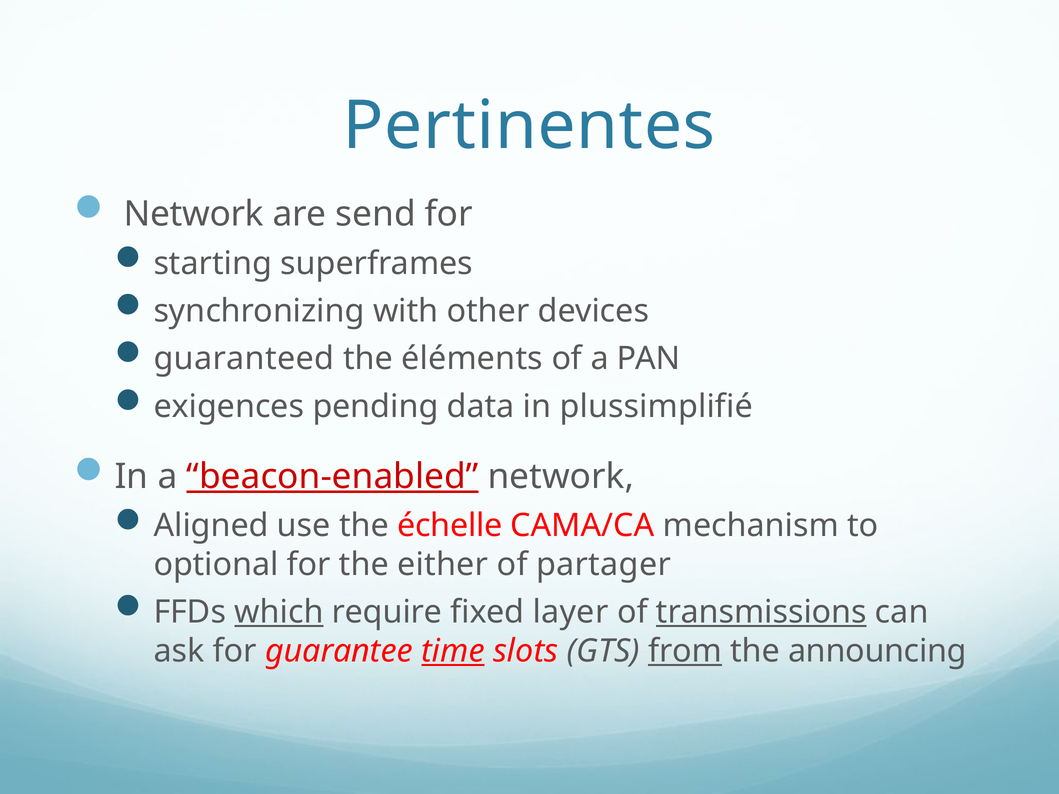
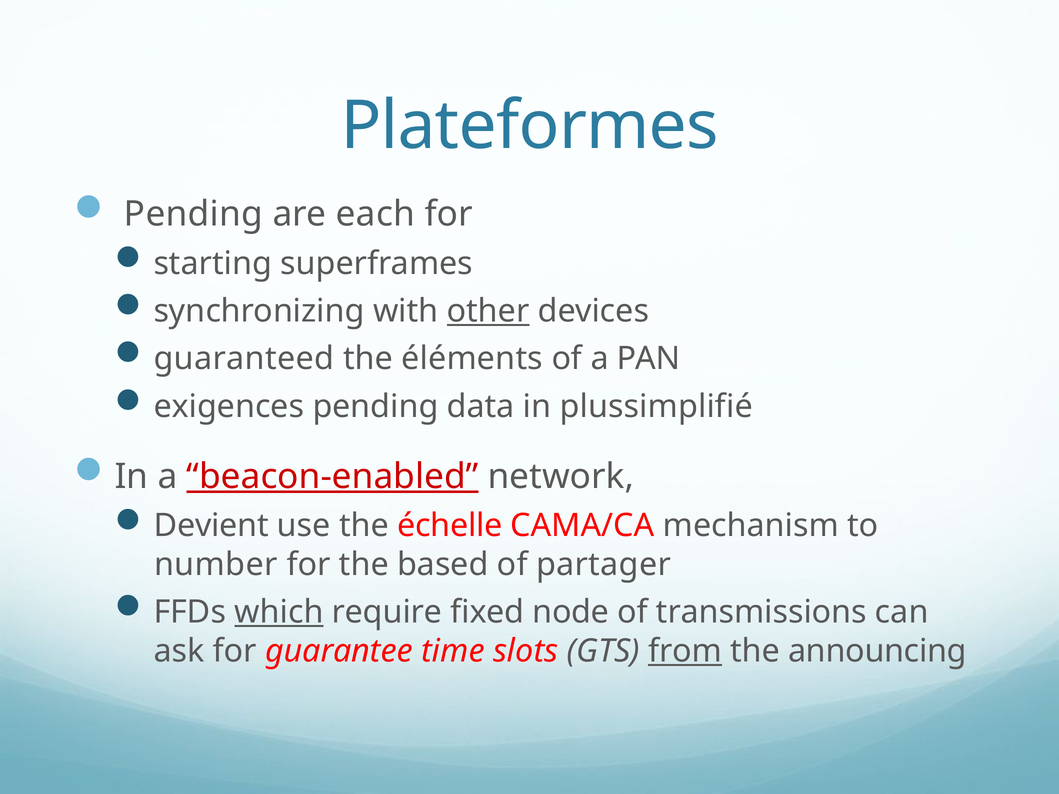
Pertinentes: Pertinentes -> Plateformes (530, 126)
Network: Network -> Pending (193, 214)
send: send -> each (375, 214)
other underline: none -> present (488, 311)
Aligned: Aligned -> Devient (211, 526)
optional: optional -> number (216, 565)
either: either -> based (443, 565)
layer: layer -> node (571, 612)
transmissions underline: present -> none (761, 612)
time underline: present -> none (453, 651)
